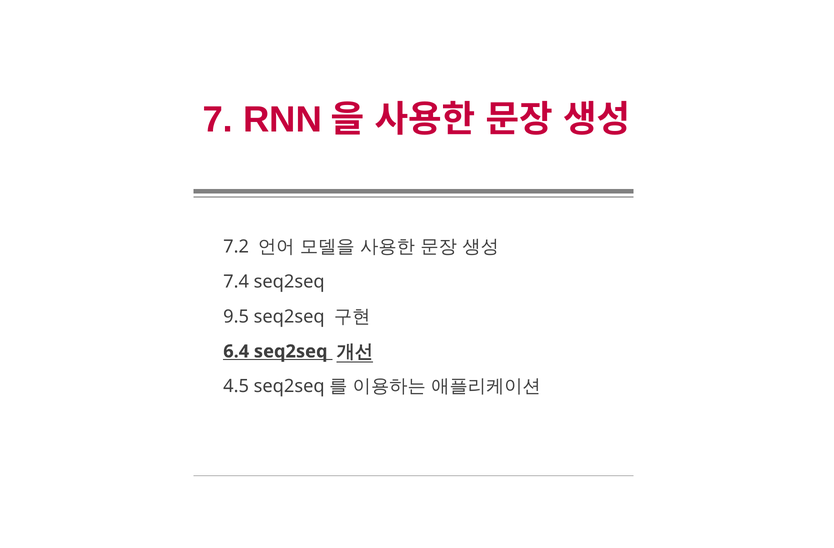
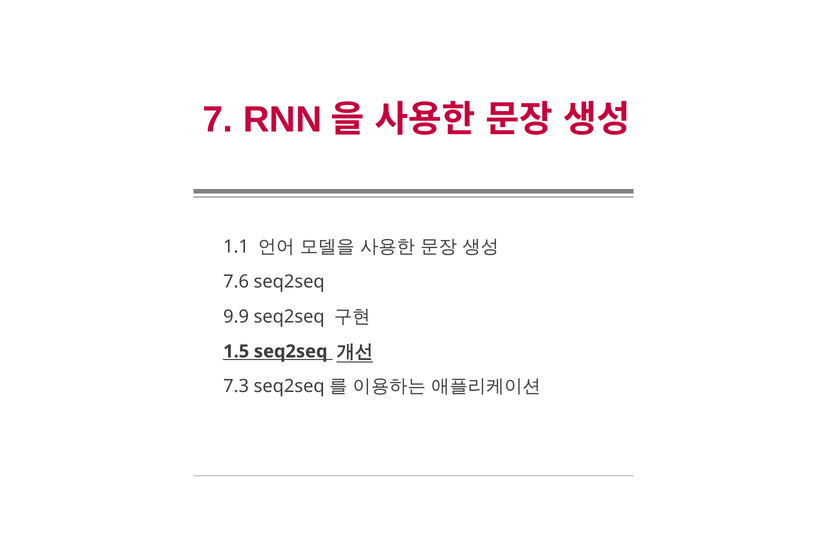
7.2: 7.2 -> 1.1 (236, 247)
7.4: 7.4 -> 7.6 (236, 281)
9.5: 9.5 -> 9.9 (236, 316)
6.4: 6.4 -> 1.5 (236, 351)
4.5: 4.5 -> 7.3 (236, 386)
